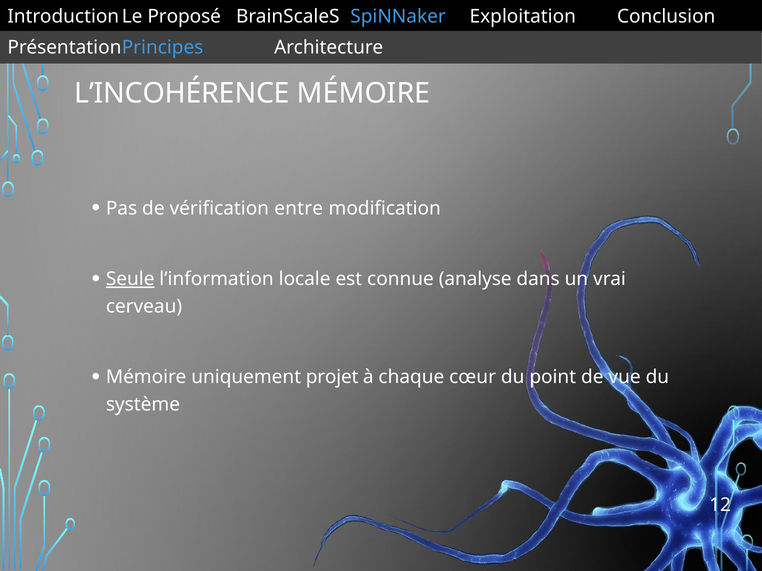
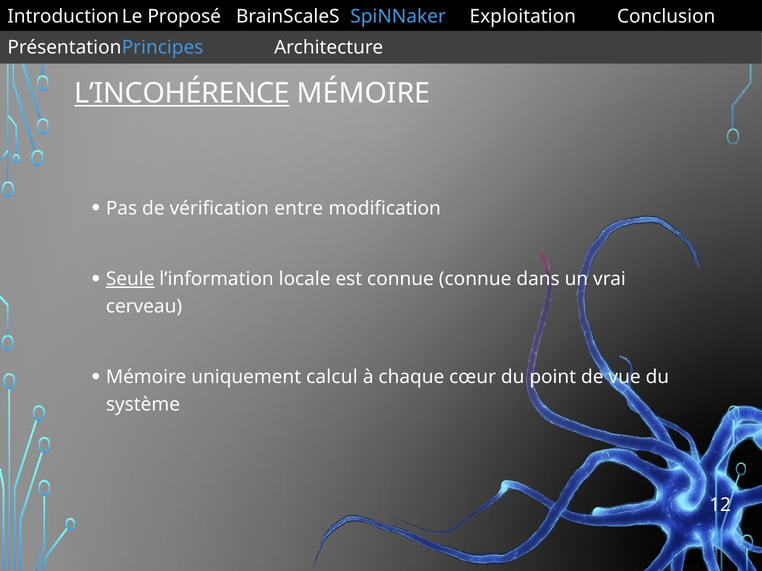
L’INCOHÉRENCE underline: none -> present (182, 94)
connue analyse: analyse -> connue (475, 279)
projet: projet -> calcul (332, 378)
